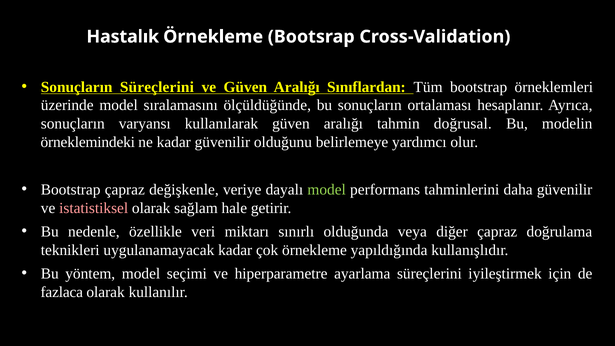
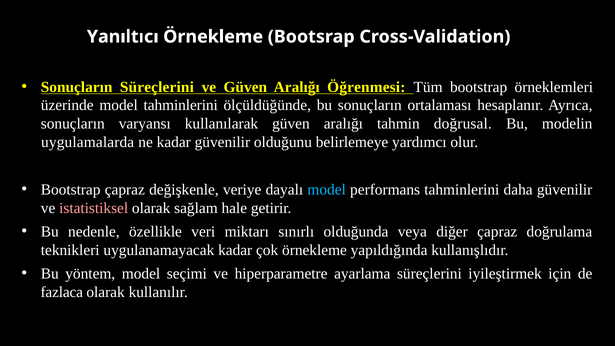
Hastalık: Hastalık -> Yanıltıcı (123, 37)
Sınıflardan: Sınıflardan -> Öğrenmesi (366, 87)
model sıralamasını: sıralamasını -> tahminlerini (181, 105)
örneklemindeki: örneklemindeki -> uygulamalarda (88, 142)
model colour: light green -> light blue (327, 189)
